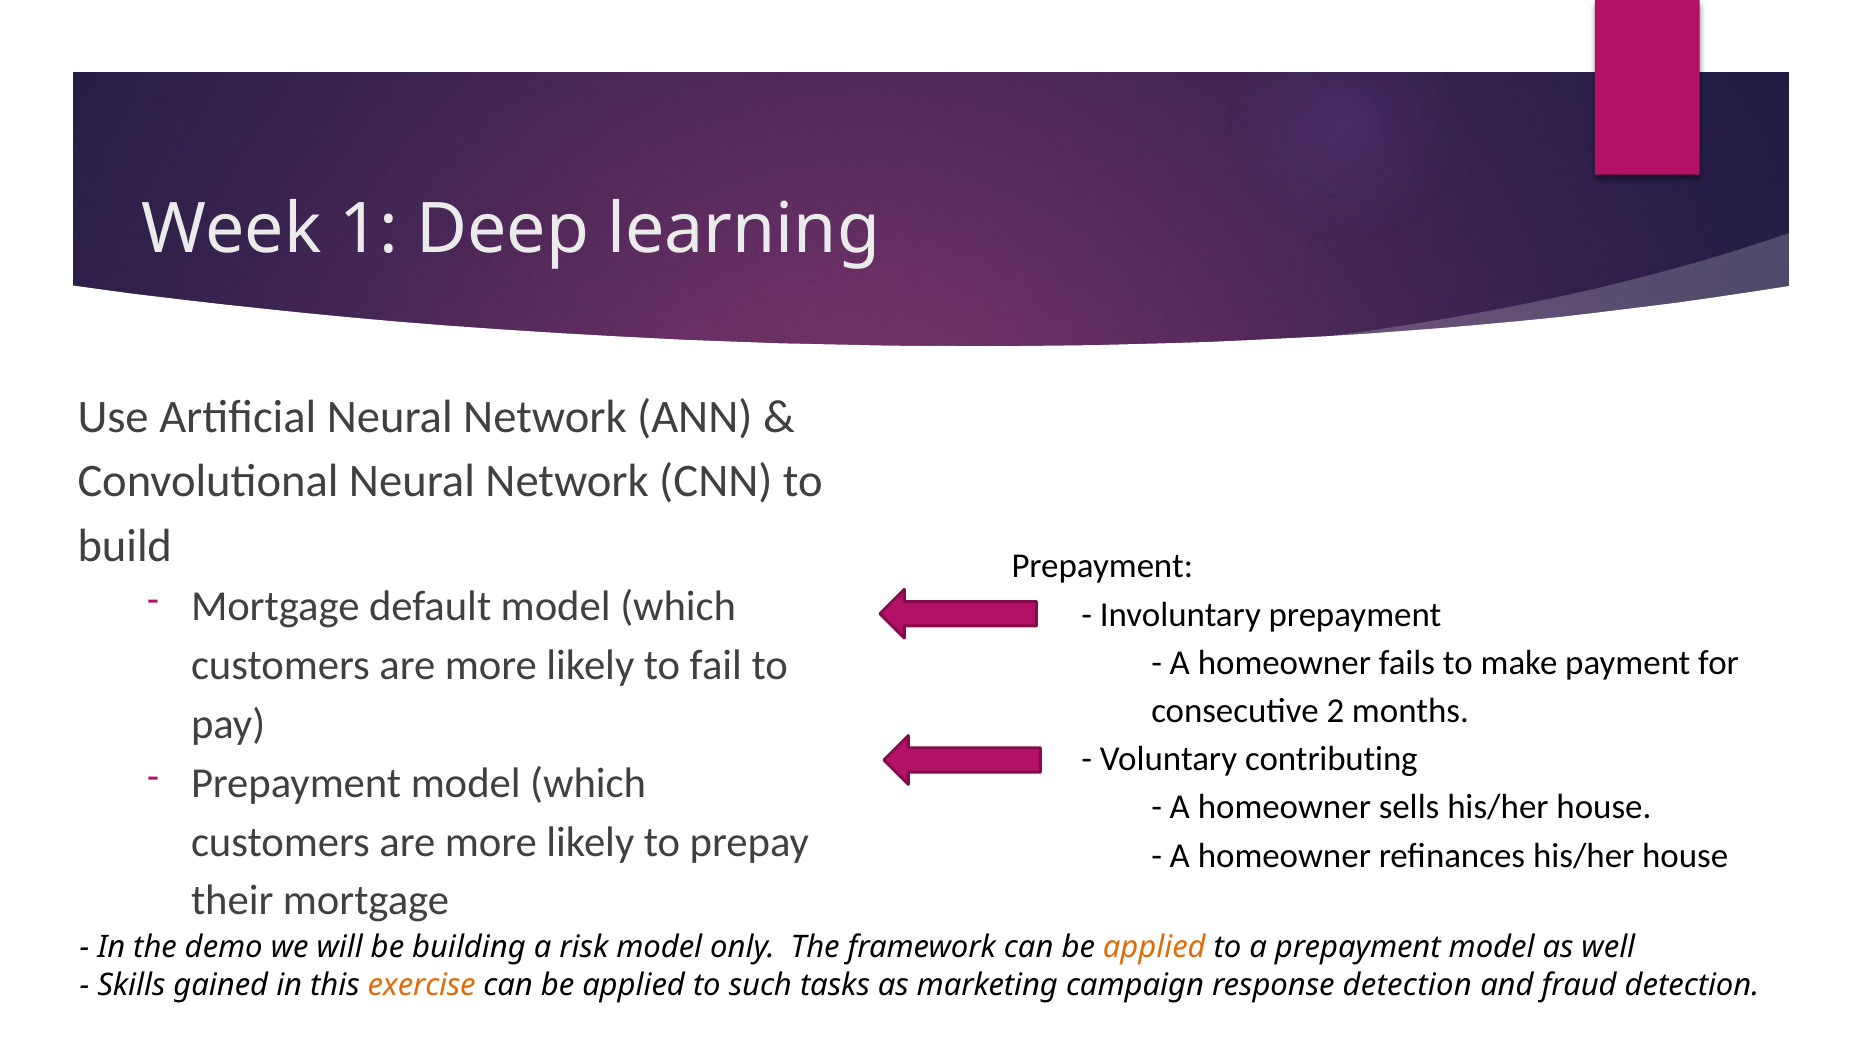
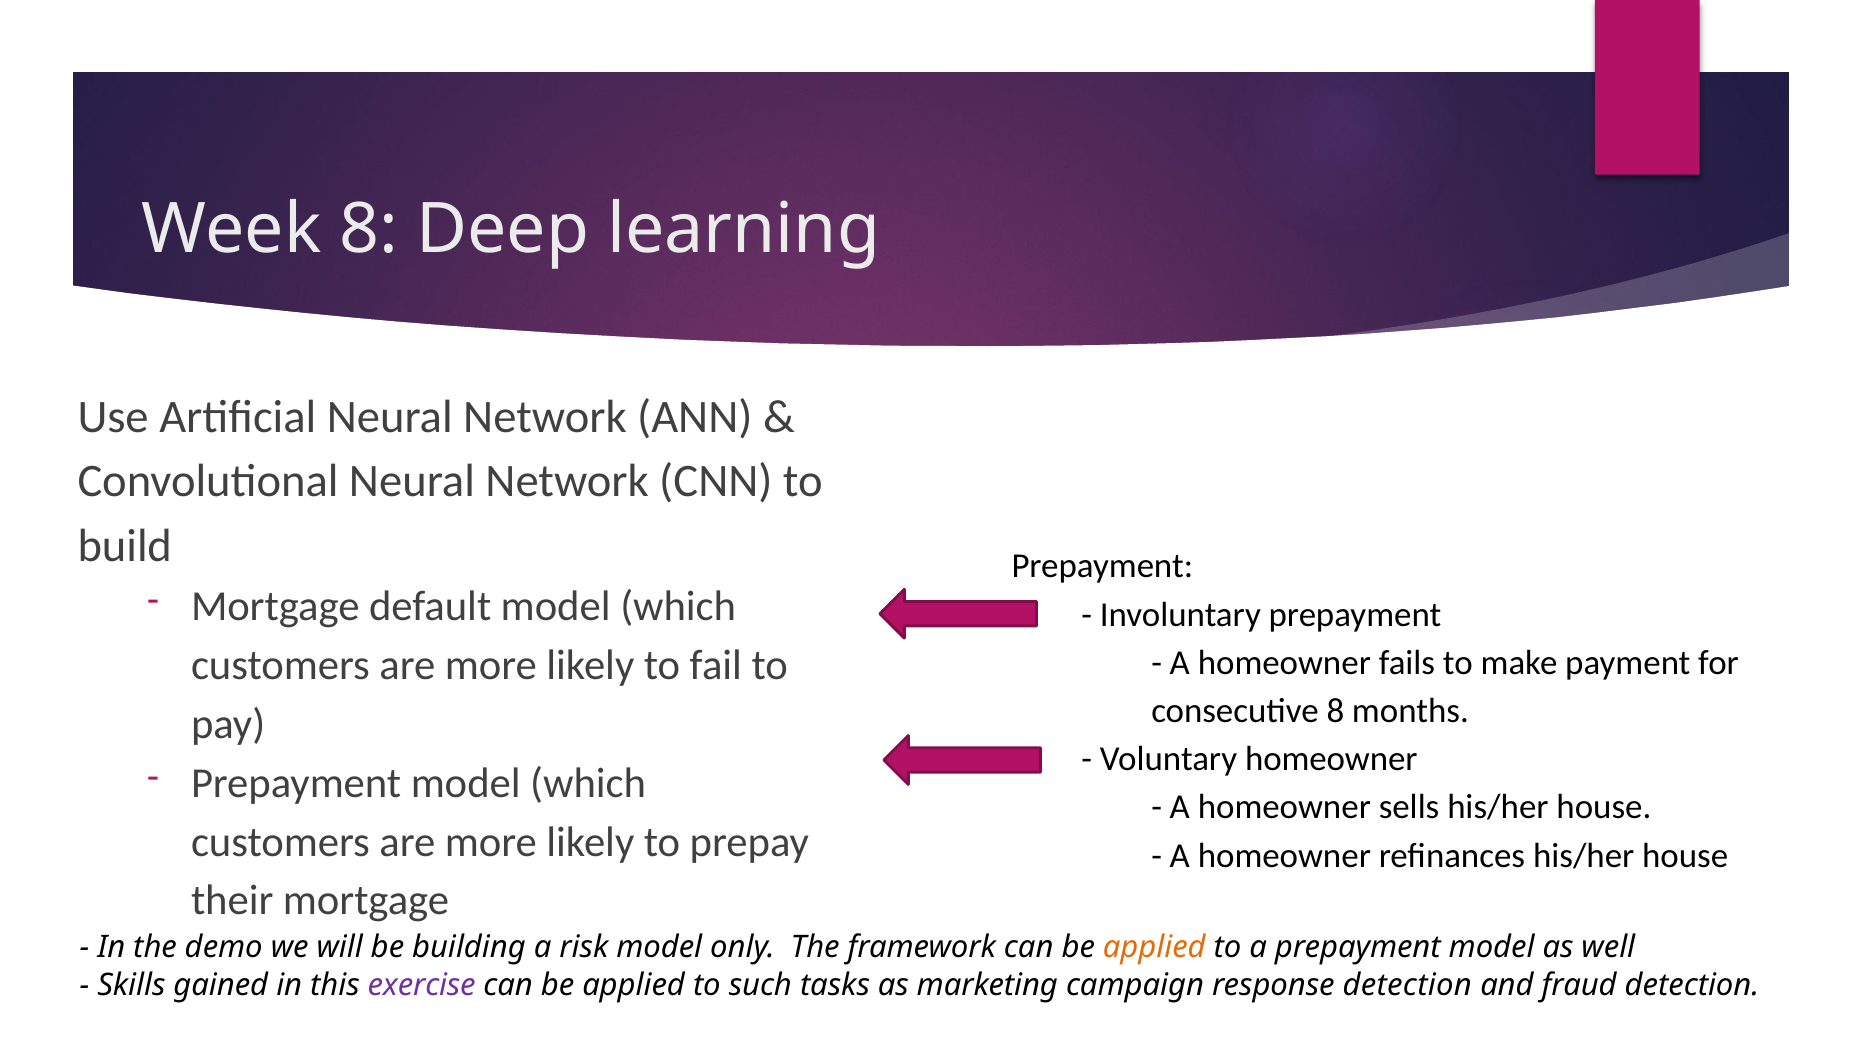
Week 1: 1 -> 8 (369, 229)
consecutive 2: 2 -> 8 (1335, 711)
Voluntary contributing: contributing -> homeowner (1331, 759)
exercise colour: orange -> purple (422, 985)
